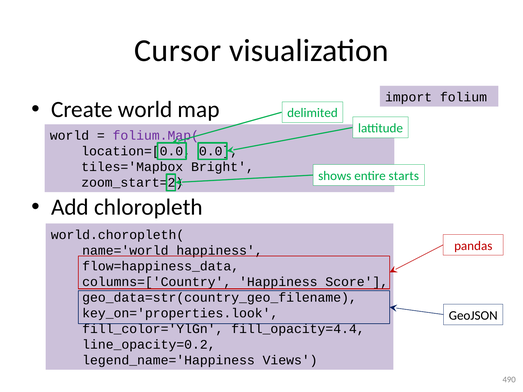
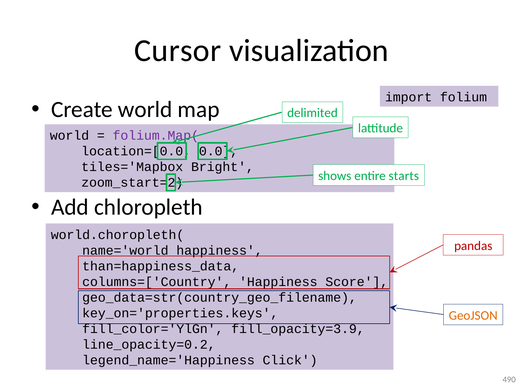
flow=happiness_data: flow=happiness_data -> than=happiness_data (161, 266)
key_on='properties.look: key_on='properties.look -> key_on='properties.keys (180, 313)
GeoJSON colour: black -> orange (473, 316)
fill_opacity=4.4: fill_opacity=4.4 -> fill_opacity=3.9 (298, 329)
Views: Views -> Click (290, 360)
